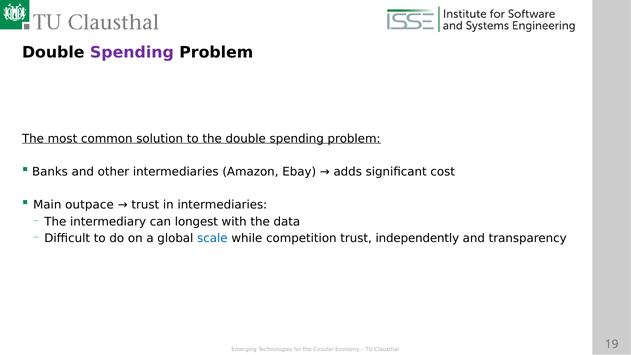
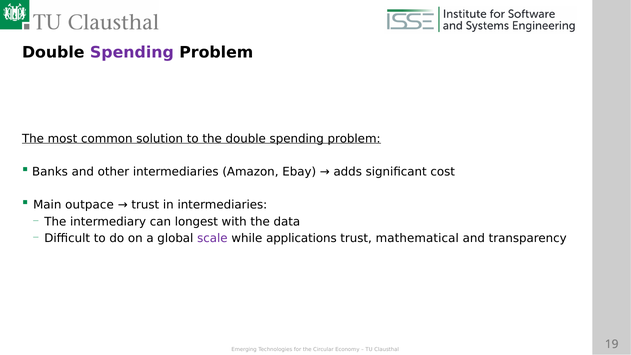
scale colour: blue -> purple (212, 238)
competition: competition -> applications (301, 238)
independently: independently -> mathematical (417, 238)
